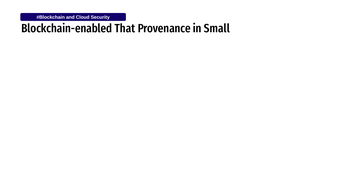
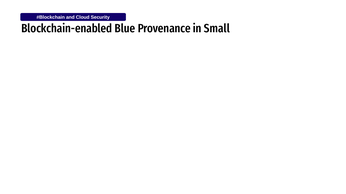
That: That -> Blue (125, 29)
